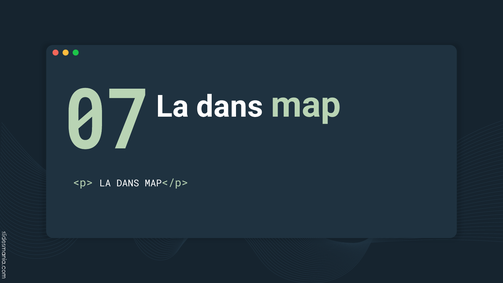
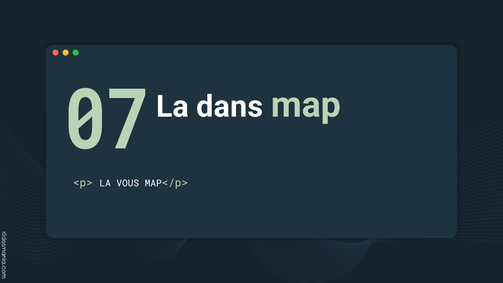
<p> LA DANS: DANS -> VOUS (128, 183)
